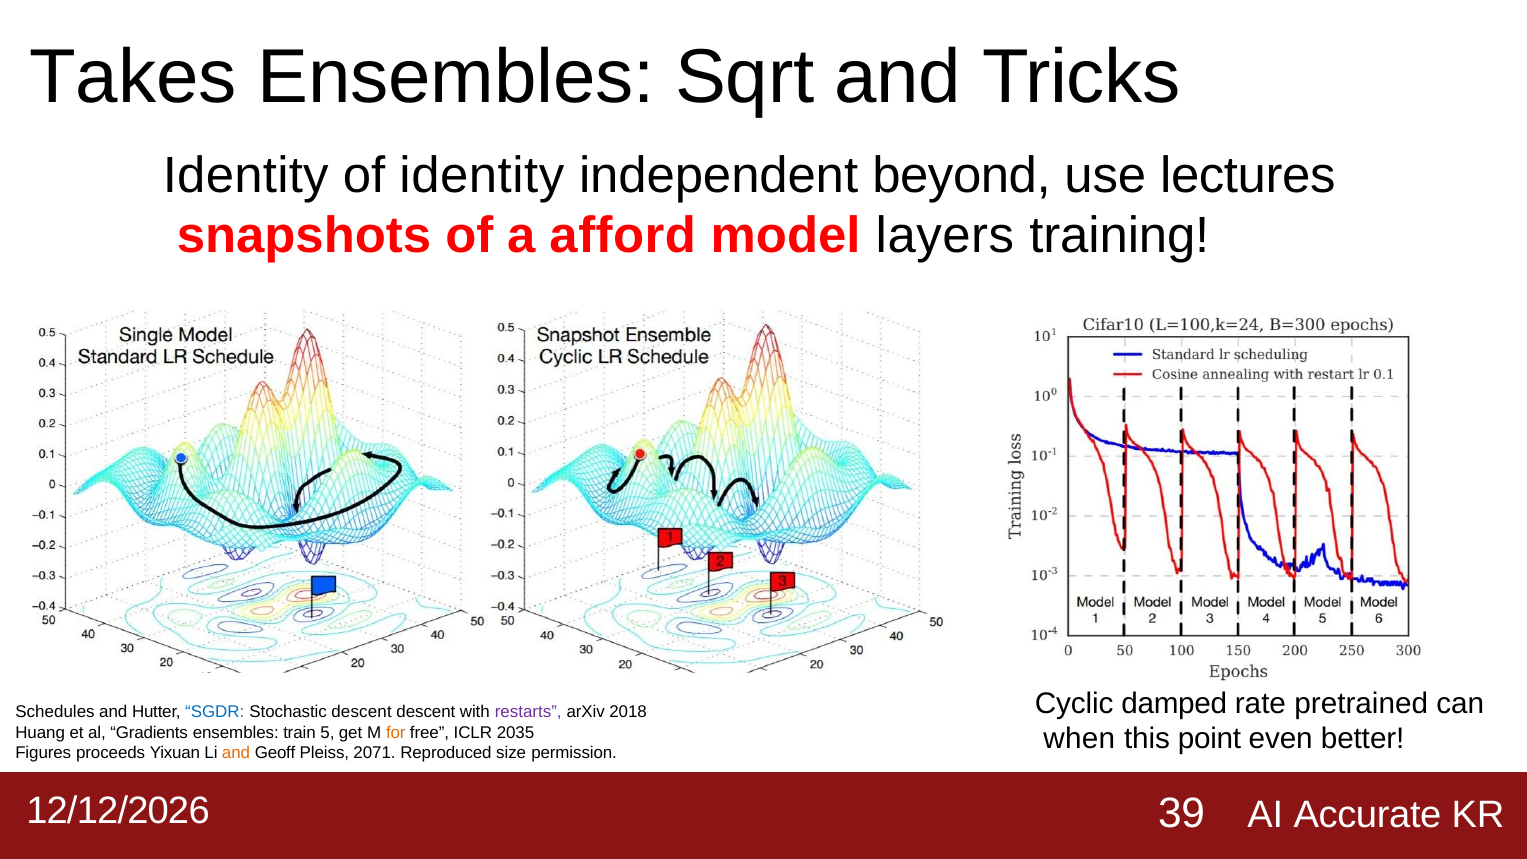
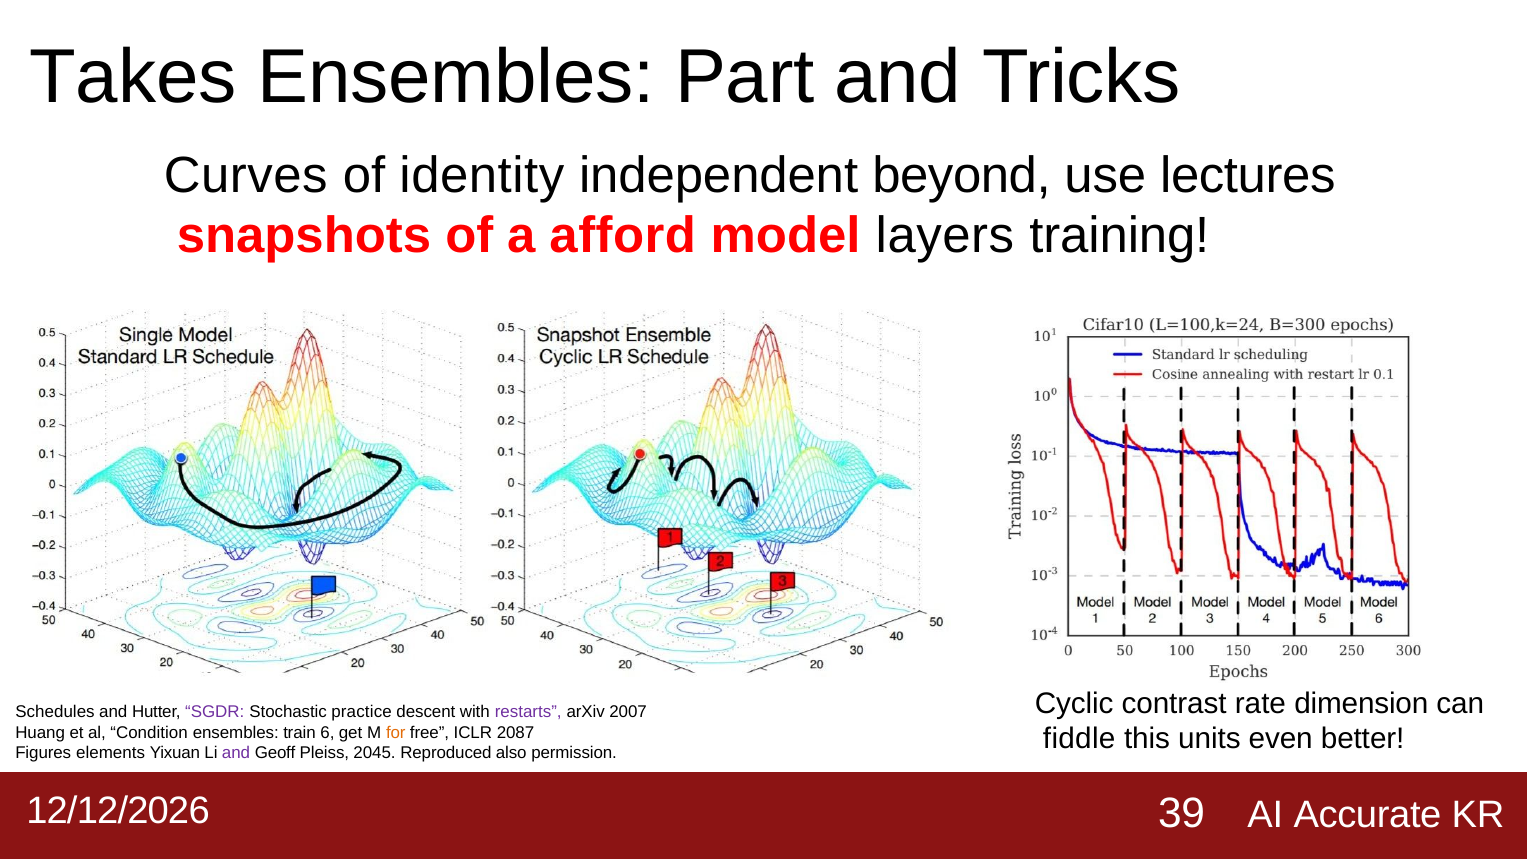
Sqrt: Sqrt -> Part (745, 78)
Identity: Identity -> Curves (246, 175)
damped: damped -> contrast (1174, 704)
pretrained: pretrained -> dimension (1361, 704)
SGDR colour: blue -> purple (215, 712)
Stochastic descent: descent -> practice (362, 712)
2018: 2018 -> 2007 (628, 712)
Gradients: Gradients -> Condition (149, 733)
5: 5 -> 6 (327, 733)
2035: 2035 -> 2087 (516, 733)
when: when -> fiddle (1079, 739)
point: point -> units (1209, 739)
proceeds: proceeds -> elements (111, 753)
and colour: orange -> purple (236, 753)
2071: 2071 -> 2045 (375, 753)
size: size -> also (511, 753)
